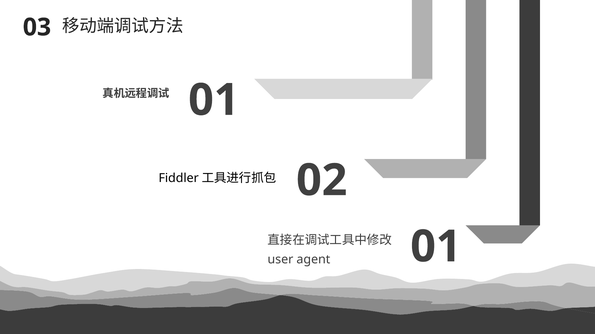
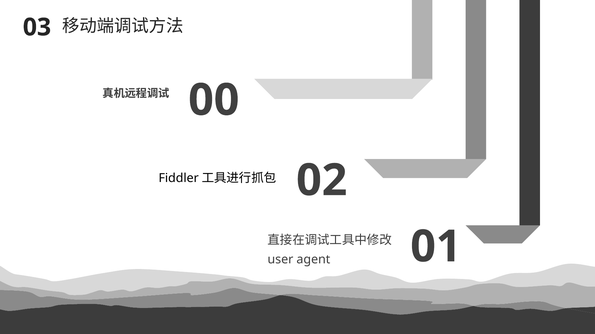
01: 01 -> 00 (214, 100)
